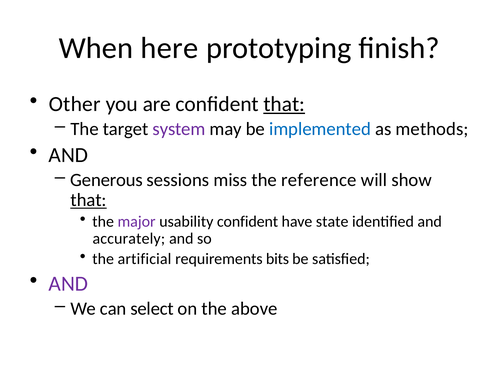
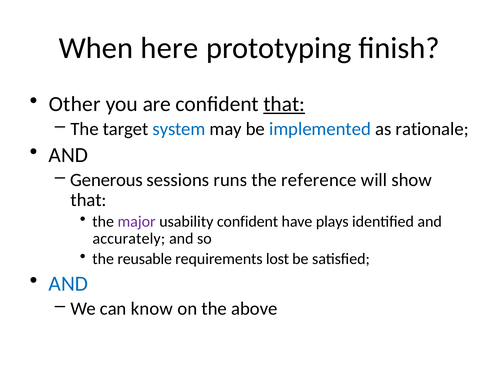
system colour: purple -> blue (179, 129)
methods: methods -> rationale (432, 129)
miss: miss -> runs (230, 180)
that underline: present -> none (89, 200)
state: state -> plays (332, 222)
artificial: artificial -> reusable (145, 259)
bits: bits -> lost (278, 259)
AND colour: purple -> blue (68, 284)
select: select -> know (152, 309)
